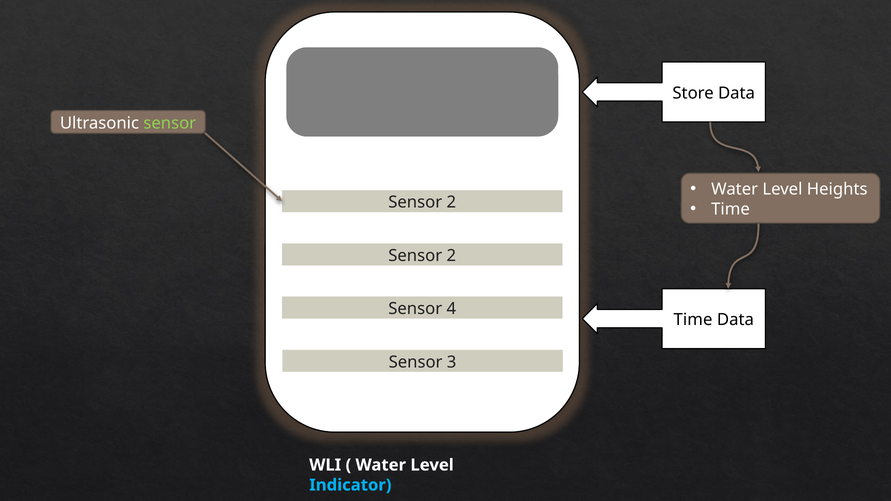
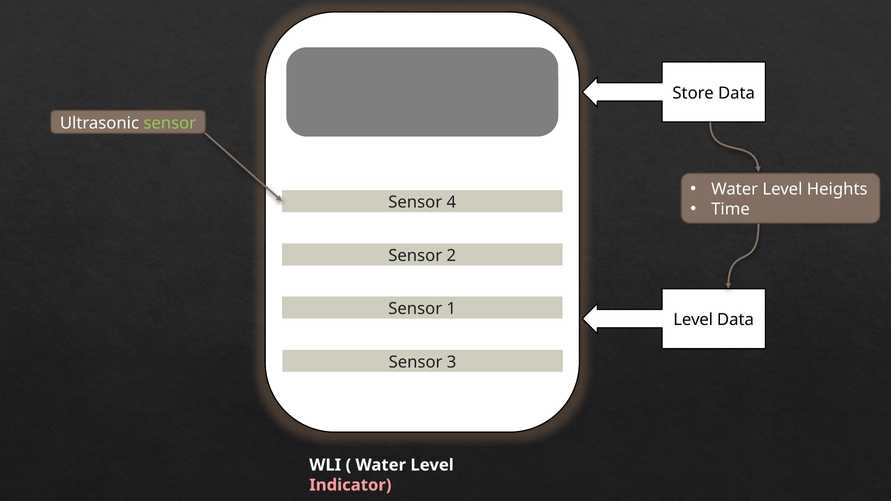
2: 2 -> 4 (451, 202)
4: 4 -> 1 (451, 309)
Time: Time -> Level (693, 320)
Indicator colour: light blue -> pink (350, 485)
